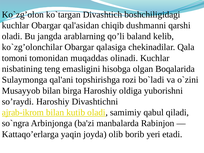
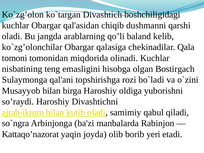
muqaddas: muqaddas -> miqdorida (89, 58)
Boqalarida: Boqalarida -> Bostirgach (175, 69)
Kattaqo’erlarga: Kattaqo’erlarga -> Kattaqo’nazorat (30, 134)
